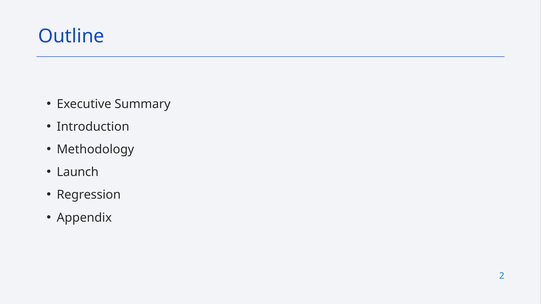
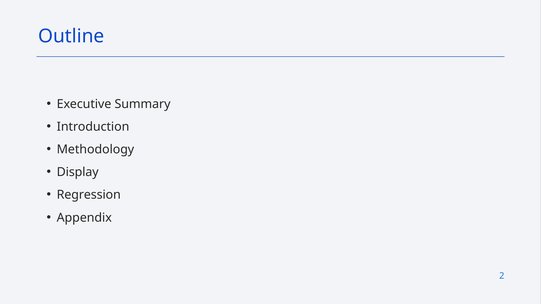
Launch: Launch -> Display (78, 172)
